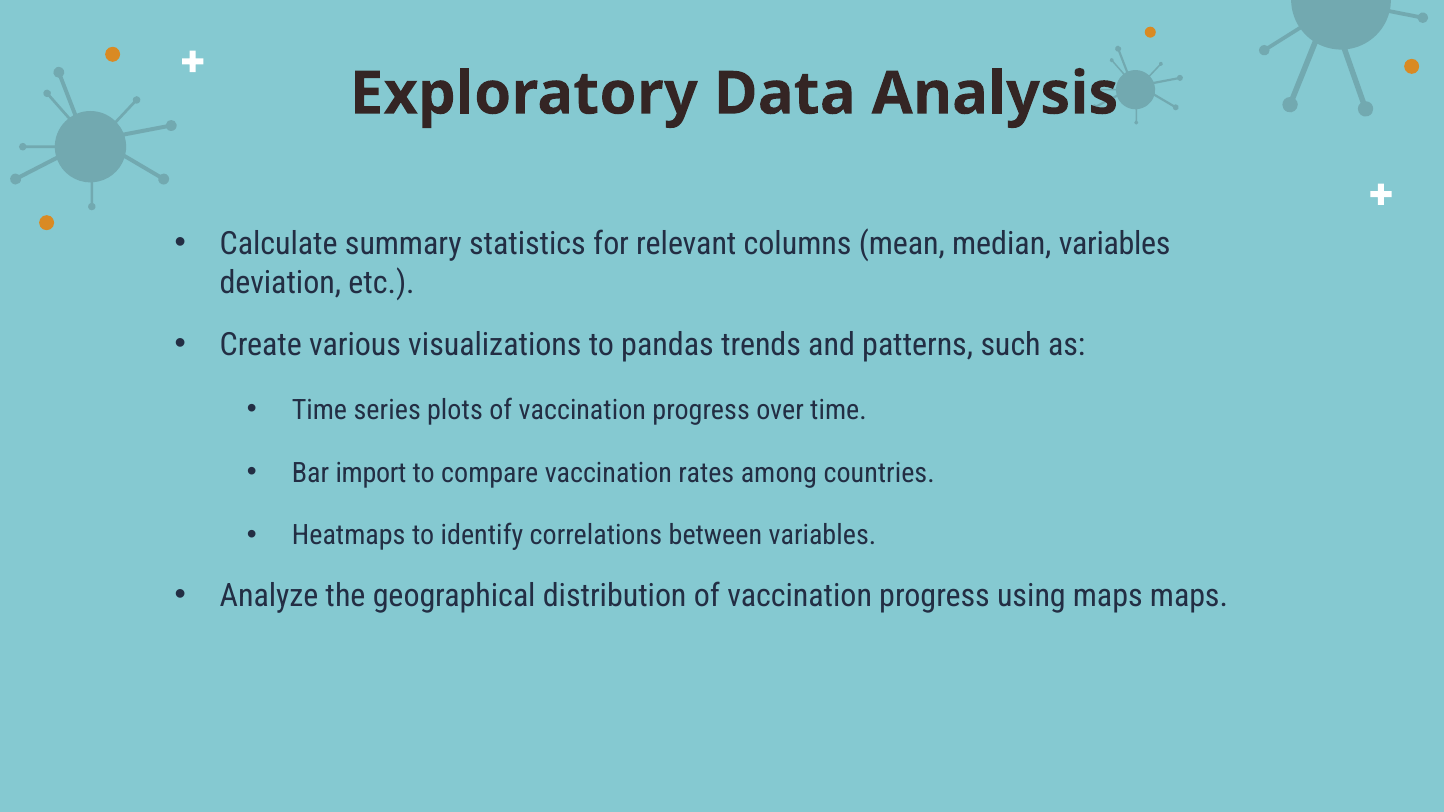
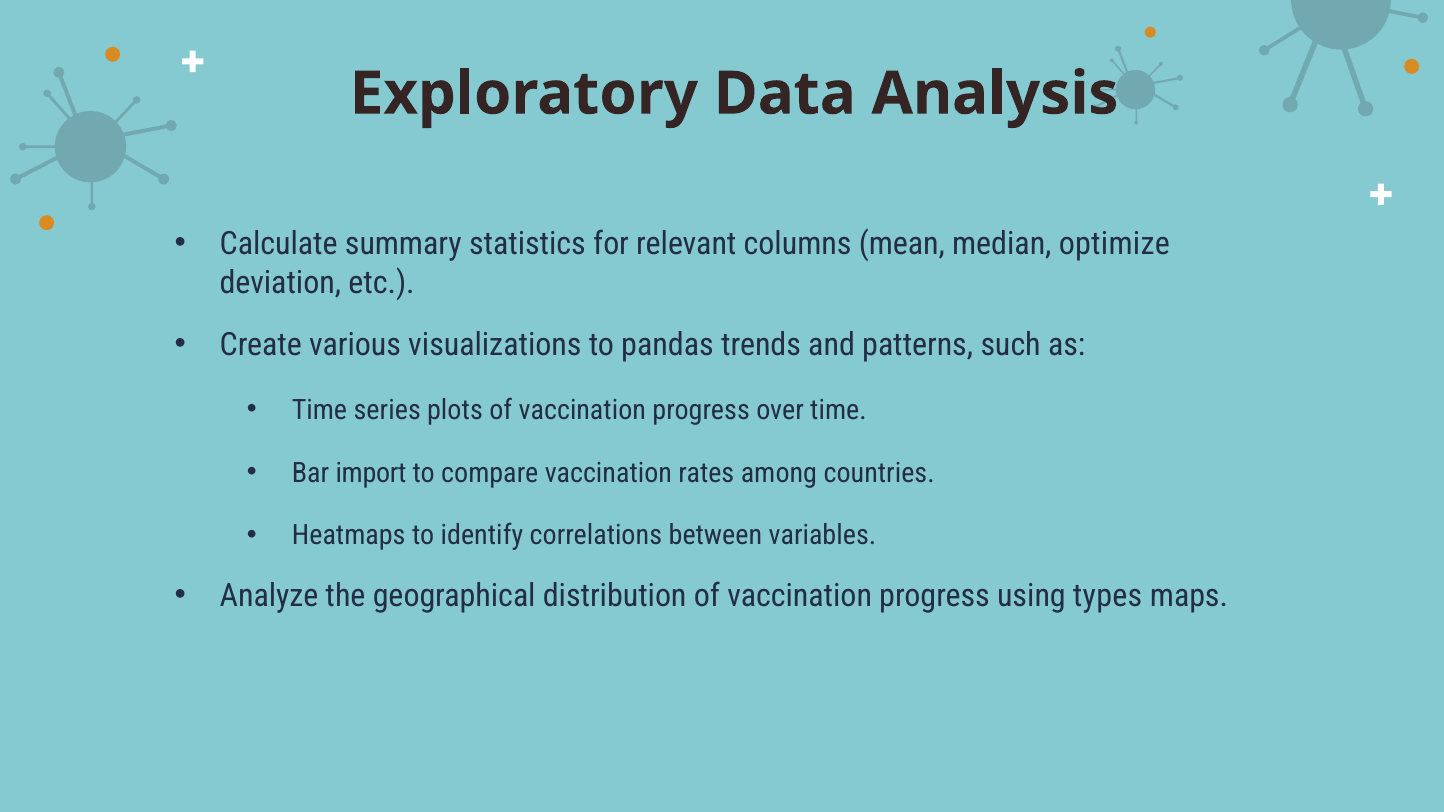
median variables: variables -> optimize (1114, 244)
using maps: maps -> types (1108, 596)
